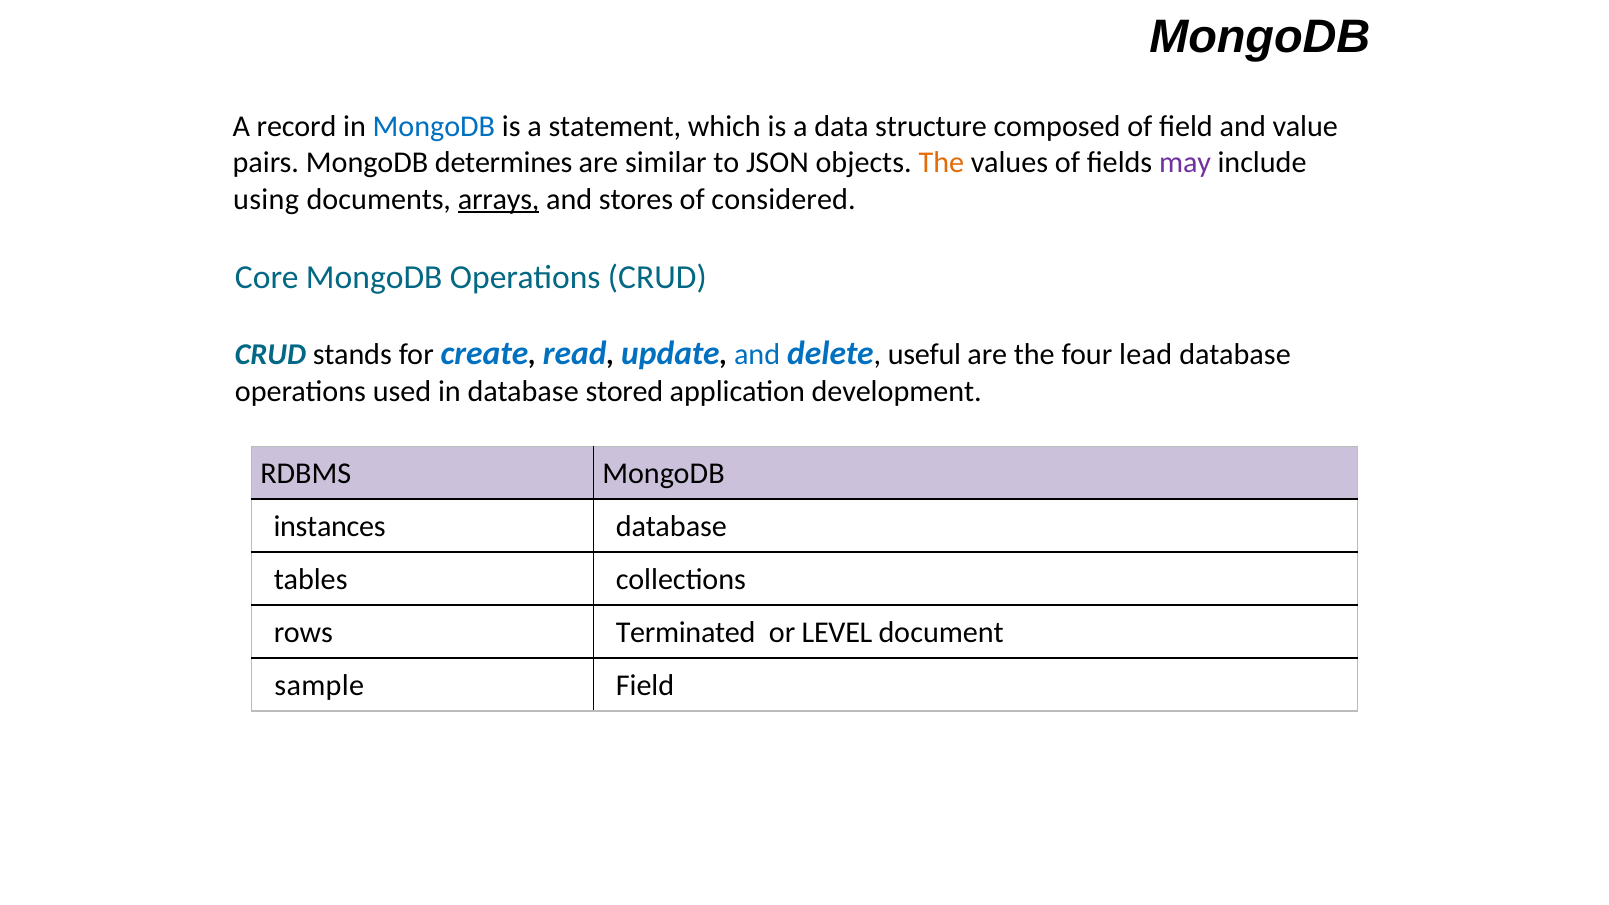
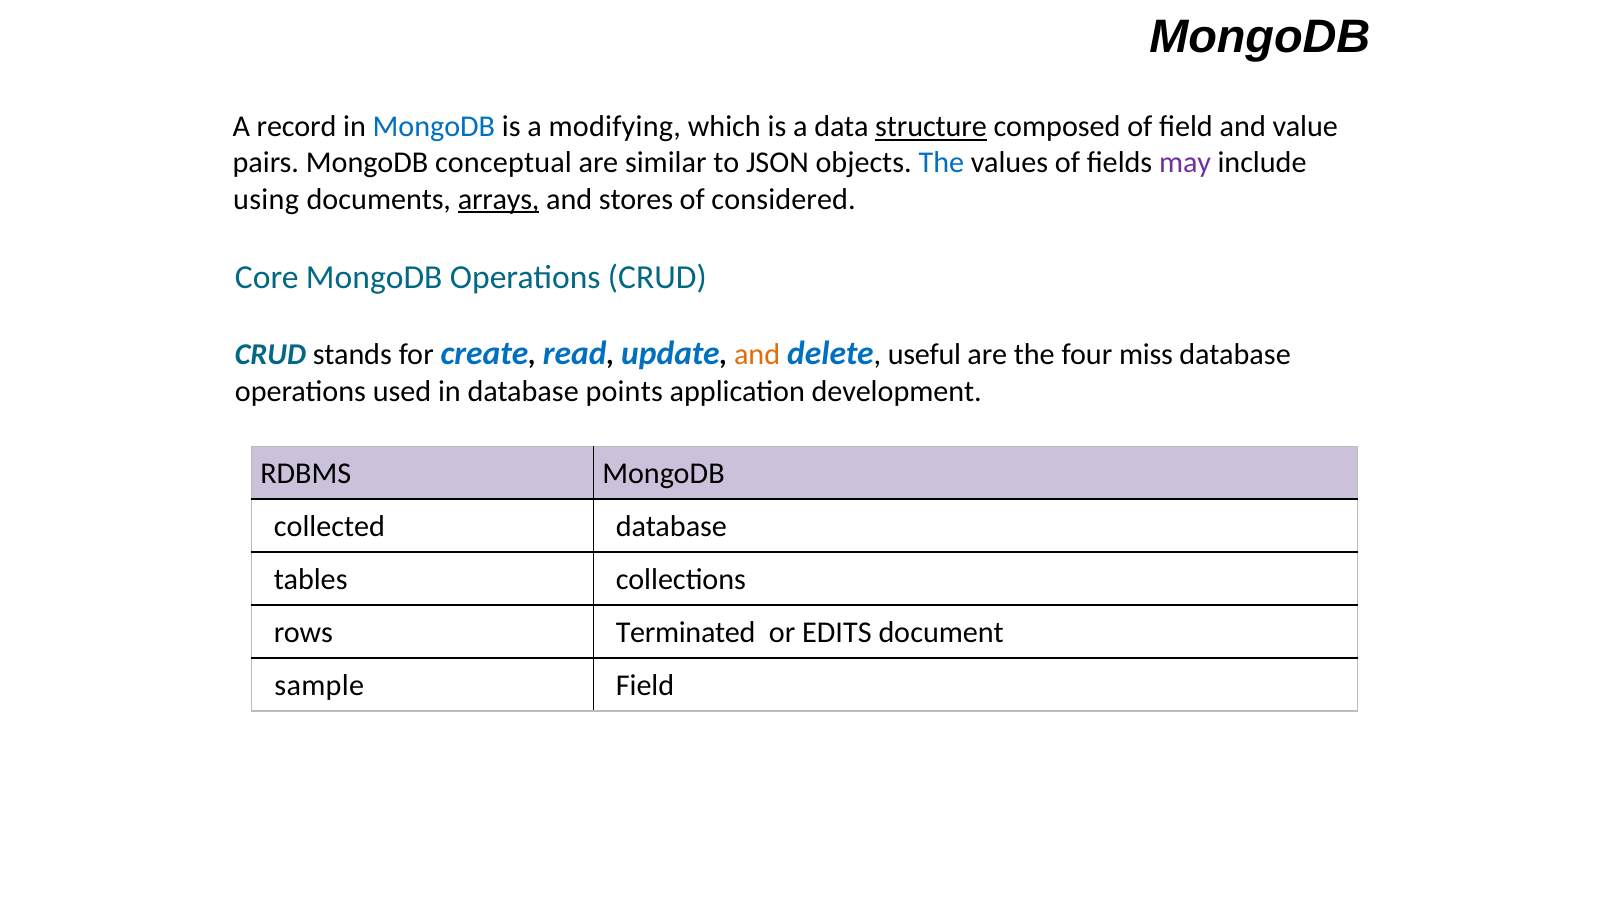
statement: statement -> modifying (615, 127)
structure underline: none -> present (931, 127)
determines: determines -> conceptual (503, 163)
The colour: orange -> blue (941, 163)
and colour: blue -> orange (757, 355)
lead: lead -> miss (1146, 355)
stored: stored -> points (624, 392)
instances: instances -> collected (329, 526)
LEVEL: LEVEL -> EDITS (837, 632)
